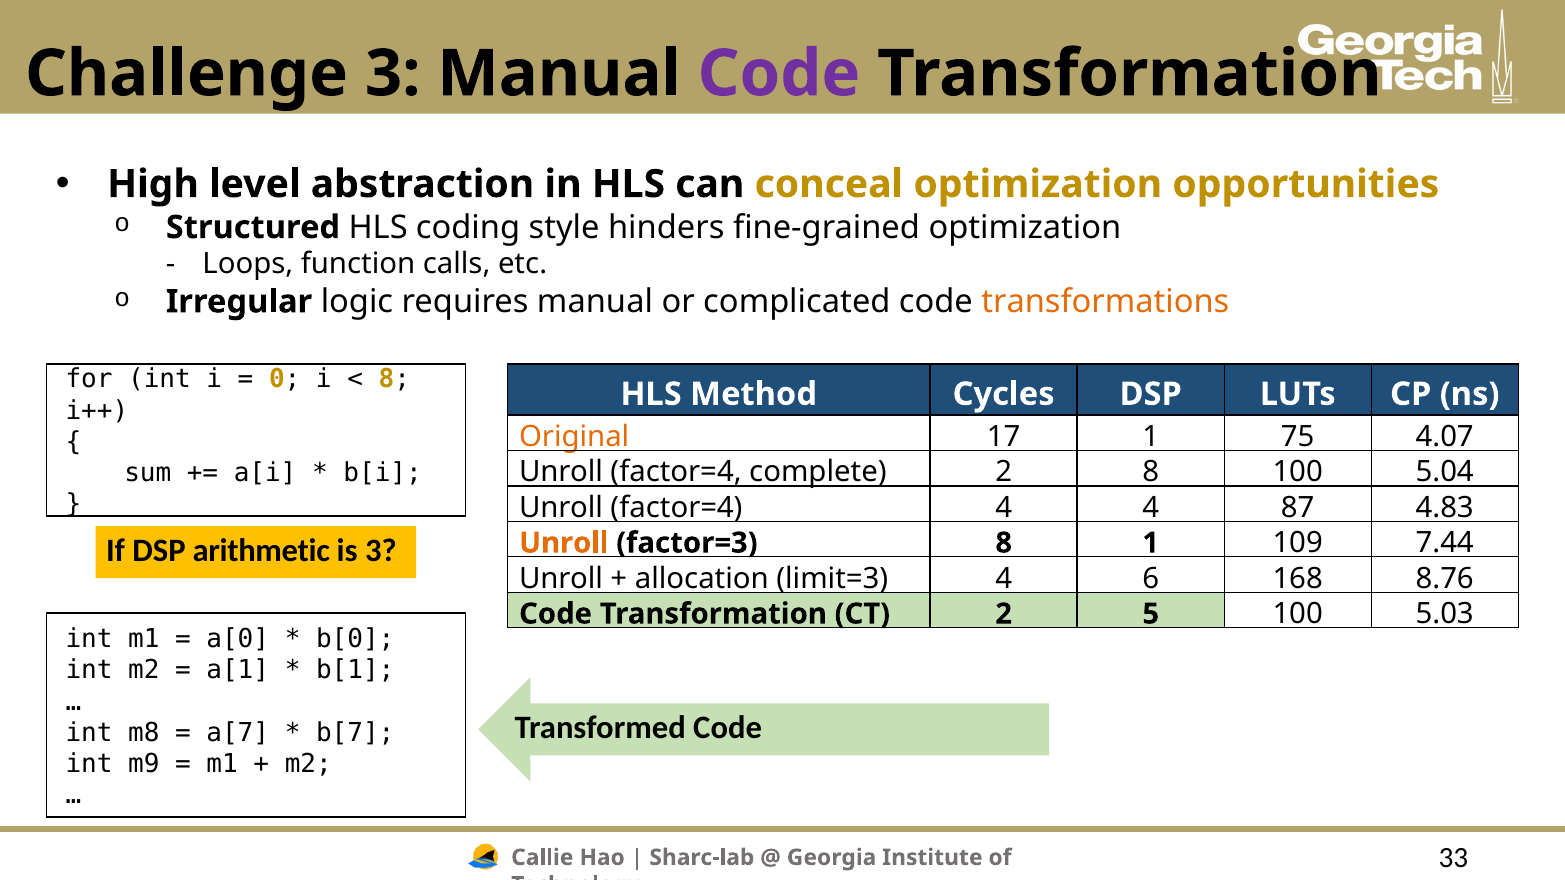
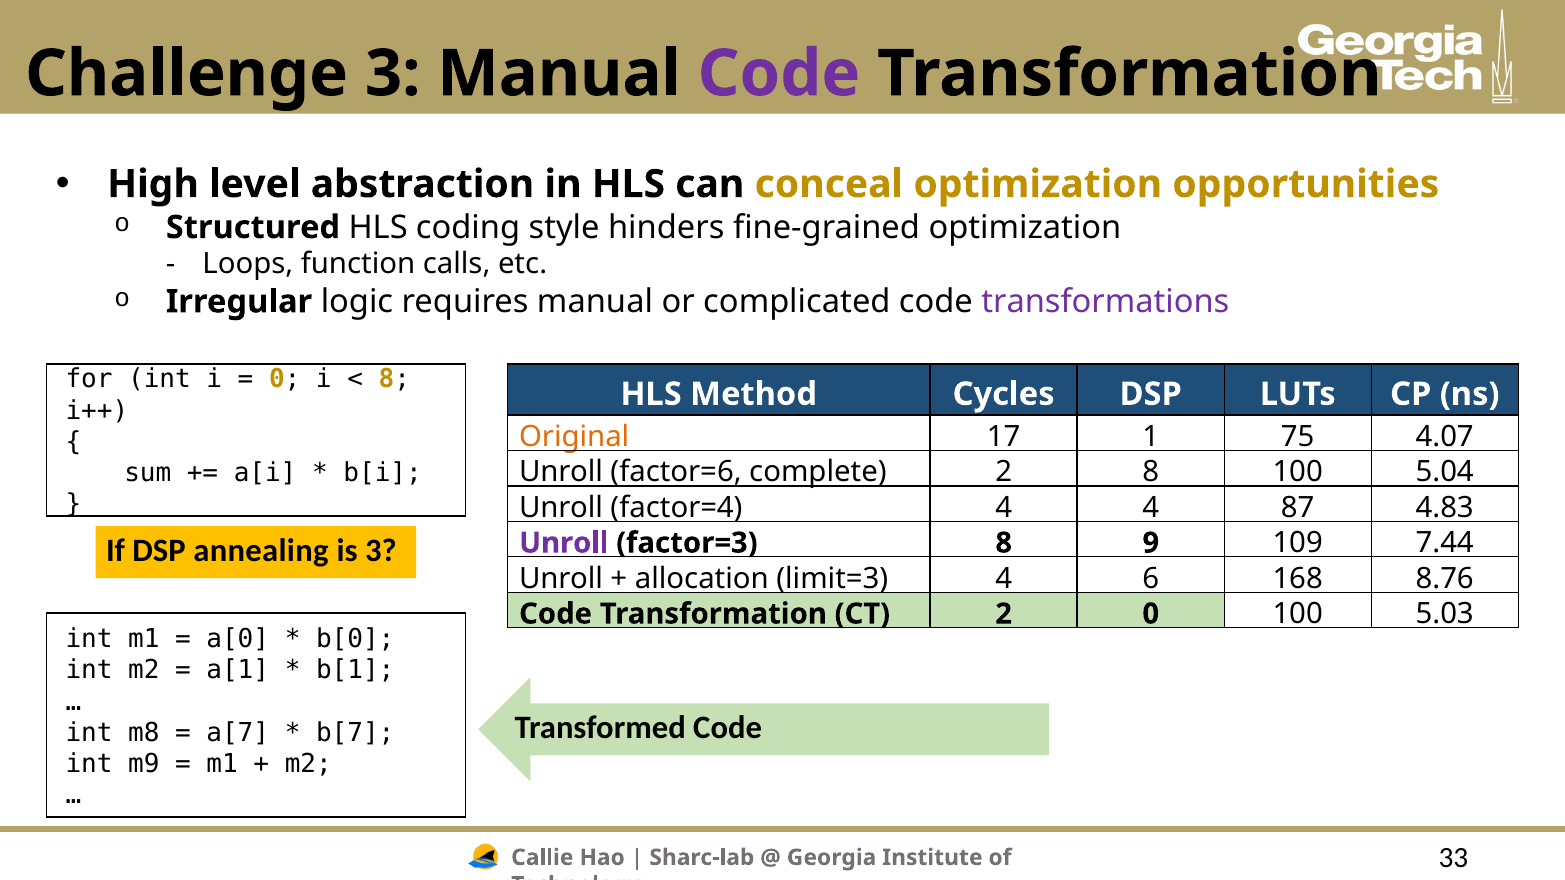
transformations colour: orange -> purple (1105, 302)
factor=4: factor=4 -> factor=6 (676, 472)
arithmetic: arithmetic -> annealing (261, 551)
Unroll colour: orange -> purple (564, 543)
8 1: 1 -> 9 (1151, 543)
2 5: 5 -> 0 (1151, 614)
